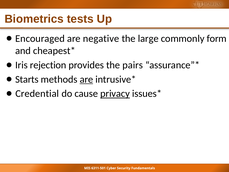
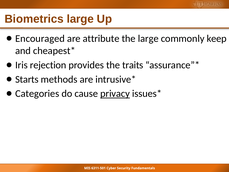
Biometrics tests: tests -> large (80, 19)
negative: negative -> attribute (101, 39)
form: form -> keep (217, 39)
pairs: pairs -> traits (133, 65)
are underline: present -> none (86, 79)
Credential: Credential -> Categories (37, 93)
